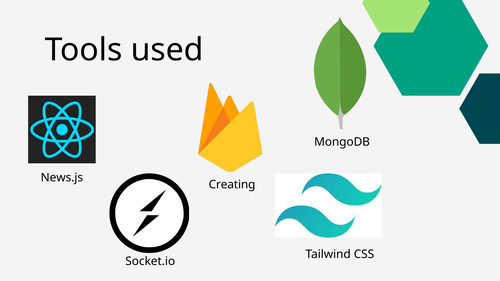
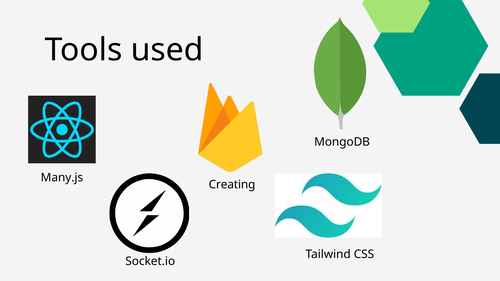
News.js: News.js -> Many.js (62, 178)
